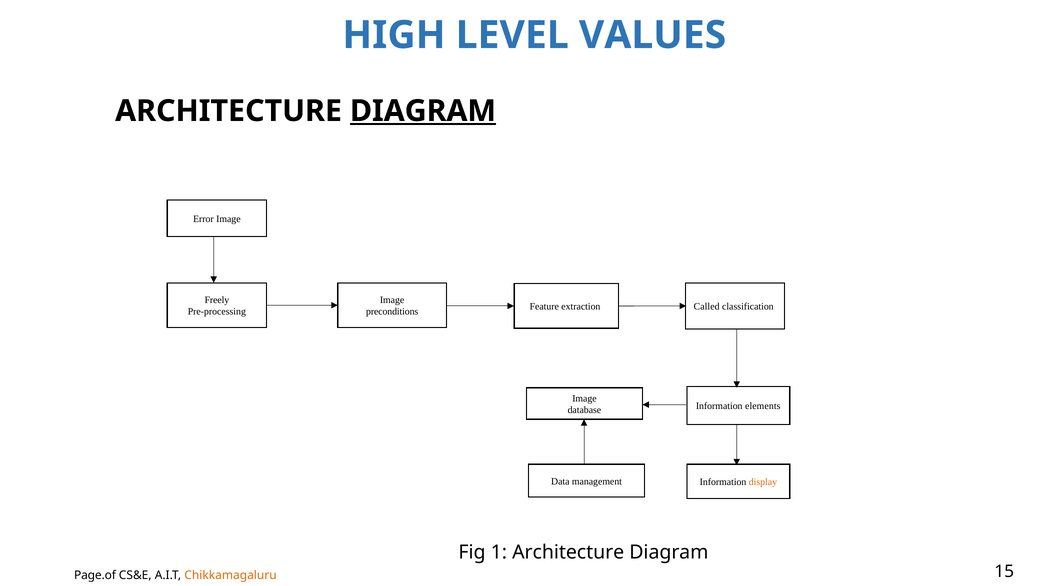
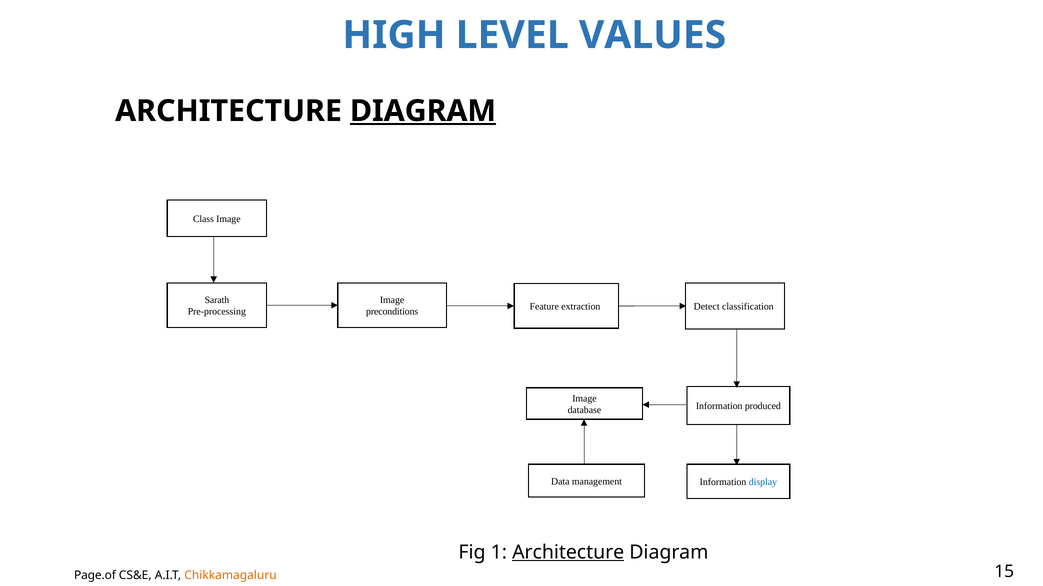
Error: Error -> Class (203, 219)
Freely: Freely -> Sarath (217, 300)
Called: Called -> Detect (707, 307)
elements: elements -> produced (763, 407)
display colour: orange -> blue (763, 483)
Architecture underline: none -> present (568, 553)
